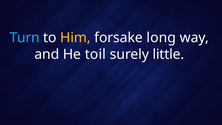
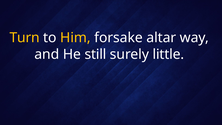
Turn colour: light blue -> yellow (25, 38)
long: long -> altar (161, 38)
toil: toil -> still (95, 54)
